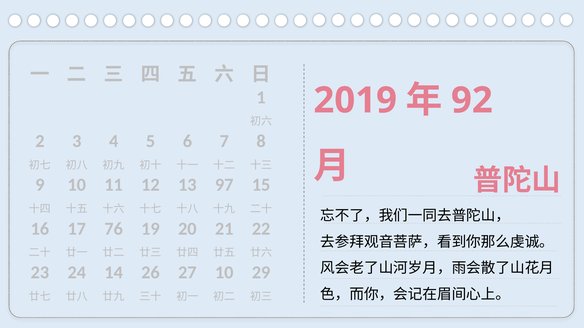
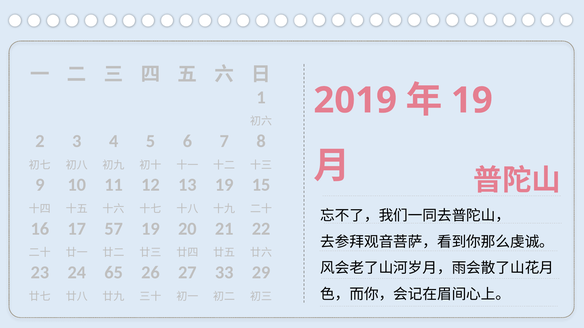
92: 92 -> 19 (472, 101)
13 97: 97 -> 19 (224, 185)
76: 76 -> 57 (114, 229)
14: 14 -> 65 (114, 273)
27 10: 10 -> 33 (224, 273)
